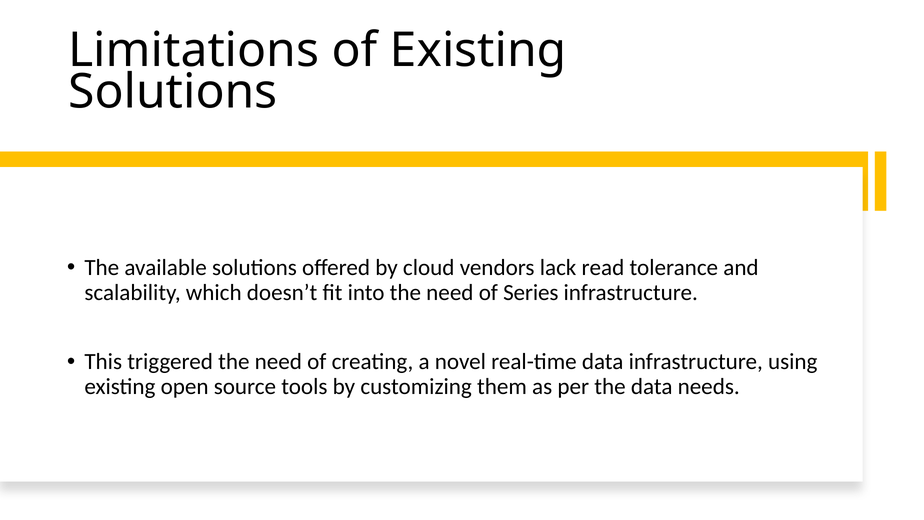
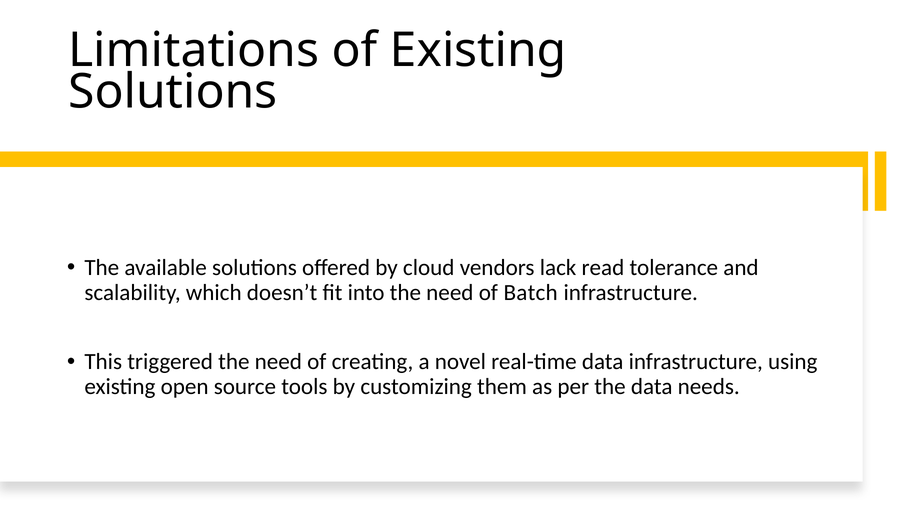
Series: Series -> Batch (531, 292)
